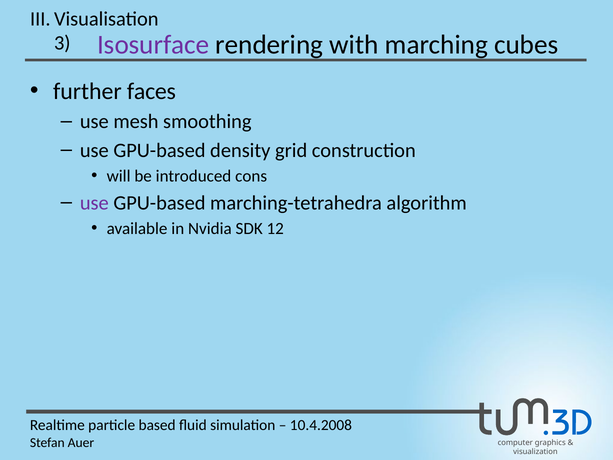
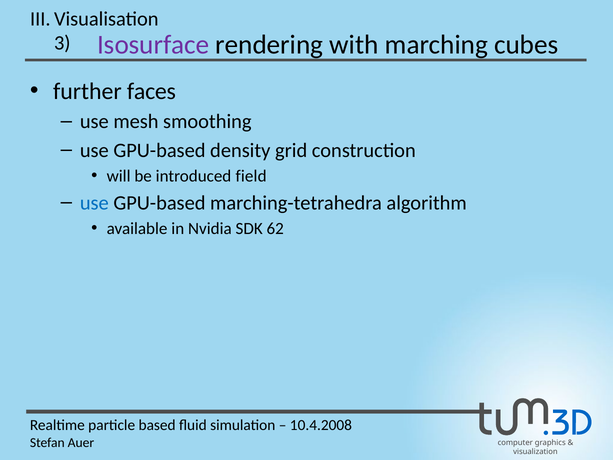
cons: cons -> field (251, 176)
use colour: purple -> blue (94, 203)
12: 12 -> 62 (275, 228)
